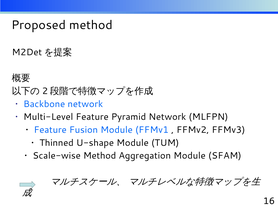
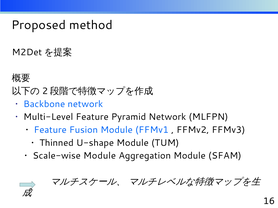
Method: Method -> Module (100, 156)
